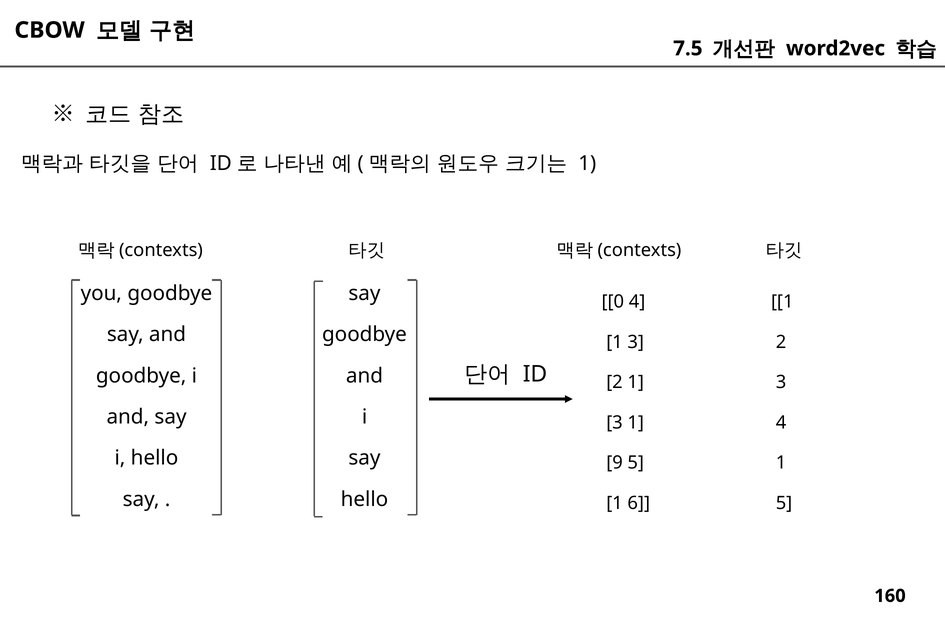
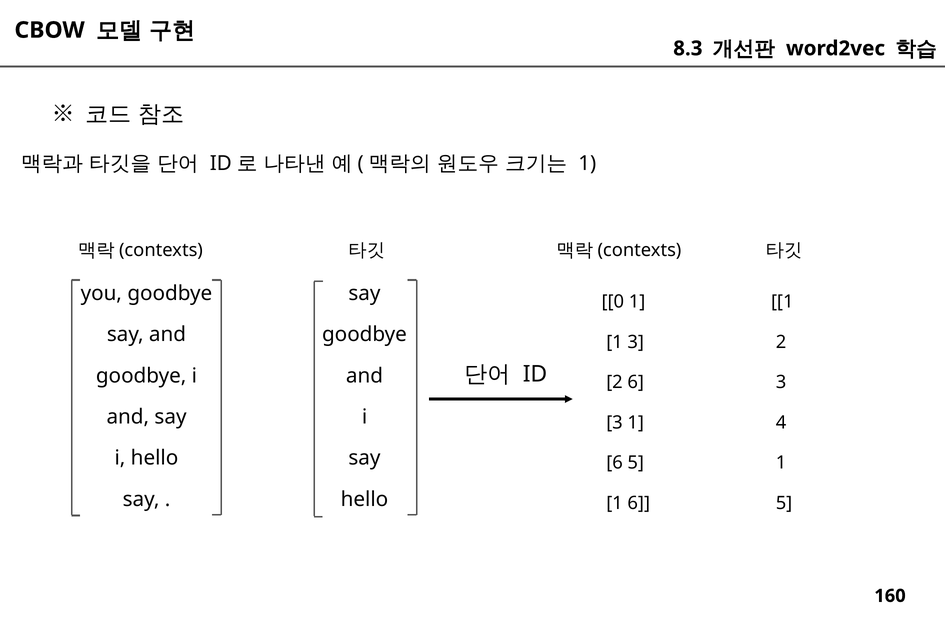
7.5: 7.5 -> 8.3 (688, 48)
0 4: 4 -> 1 (637, 302)
2 1: 1 -> 6 (636, 382)
9: 9 -> 6 (615, 463)
